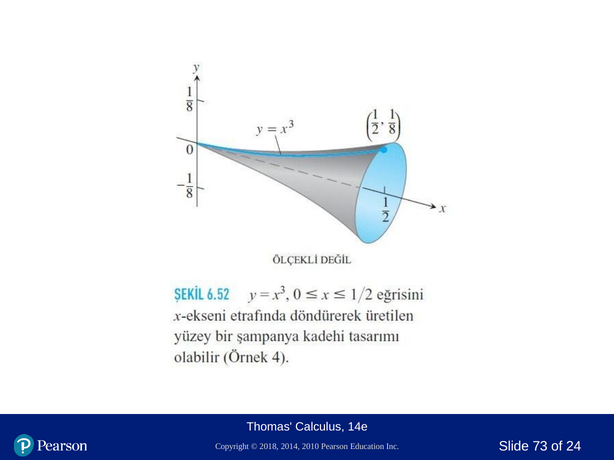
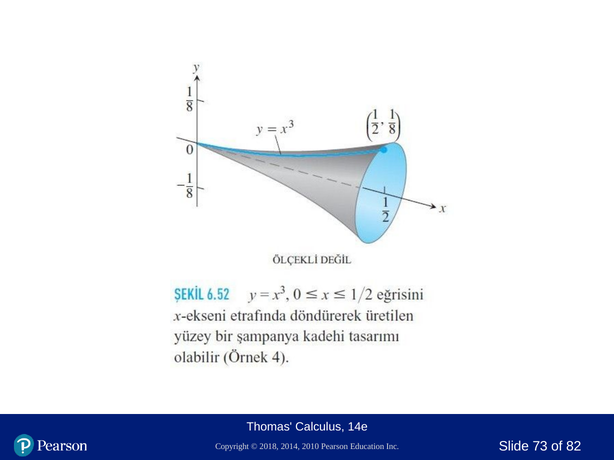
24: 24 -> 82 (574, 447)
